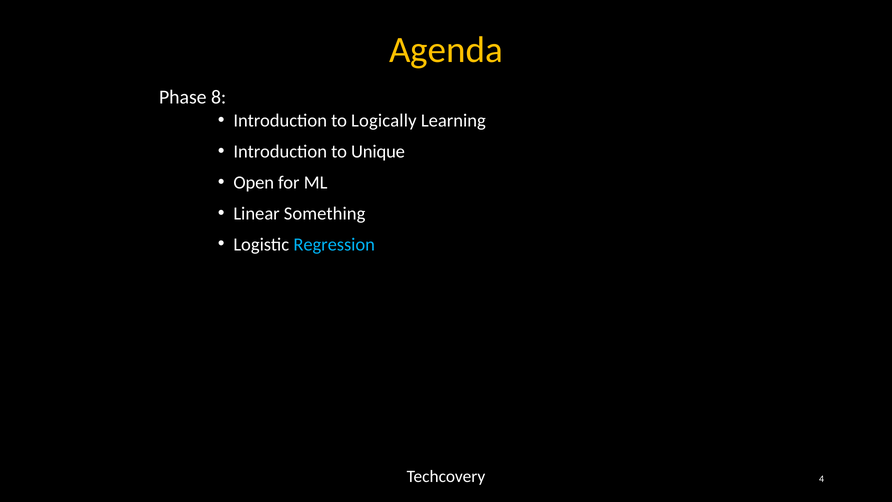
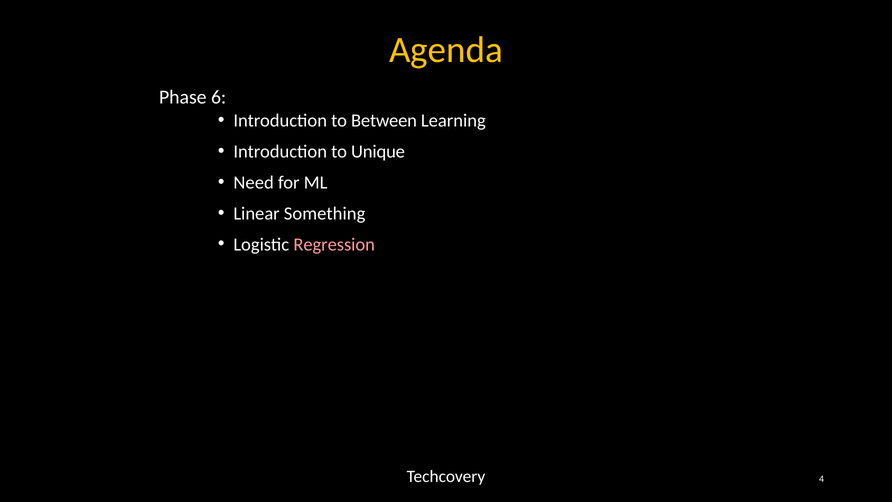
8: 8 -> 6 (219, 97)
Logically: Logically -> Between (384, 120)
Open: Open -> Need (254, 182)
Regression colour: light blue -> pink (334, 244)
